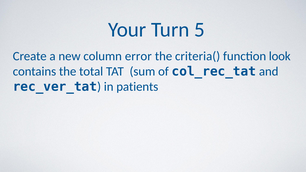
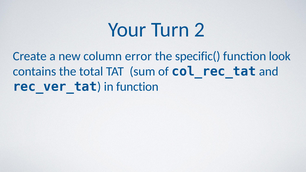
5: 5 -> 2 (199, 30)
criteria(: criteria( -> specific( (198, 56)
in patients: patients -> function (137, 87)
